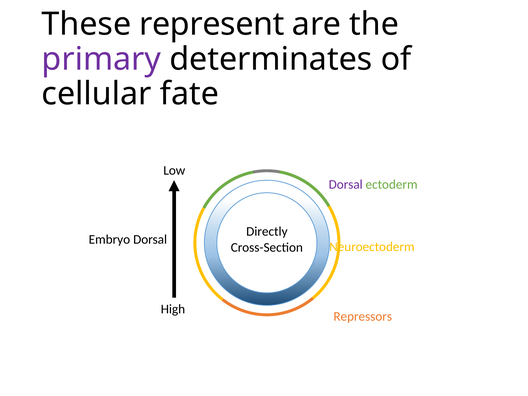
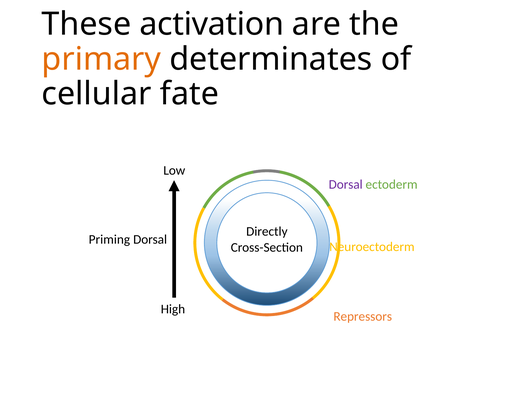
represent: represent -> activation (212, 24)
primary colour: purple -> orange (101, 59)
Embryo: Embryo -> Priming (109, 240)
